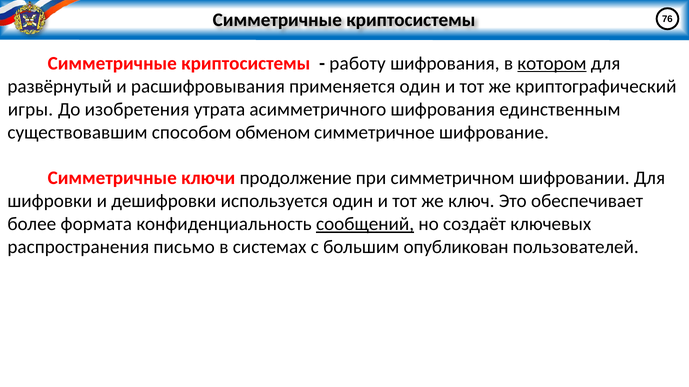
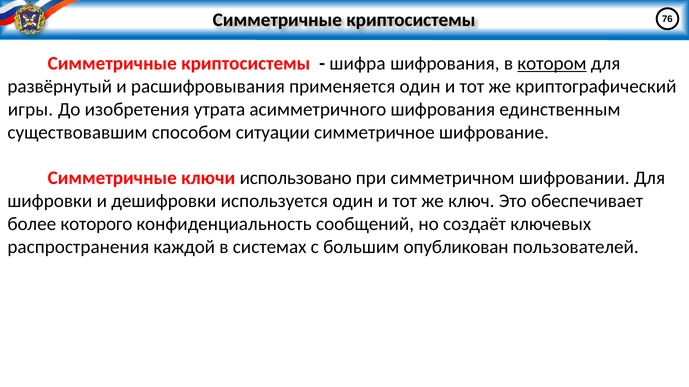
работу: работу -> шифра (358, 64)
обменом: обменом -> ситуации (273, 132)
продолжение: продолжение -> использовано (296, 178)
формата: формата -> которого (96, 224)
сообщений underline: present -> none (365, 224)
письмо: письмо -> каждой (184, 247)
